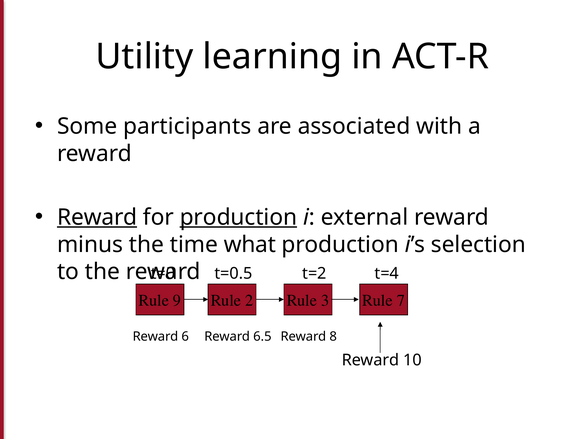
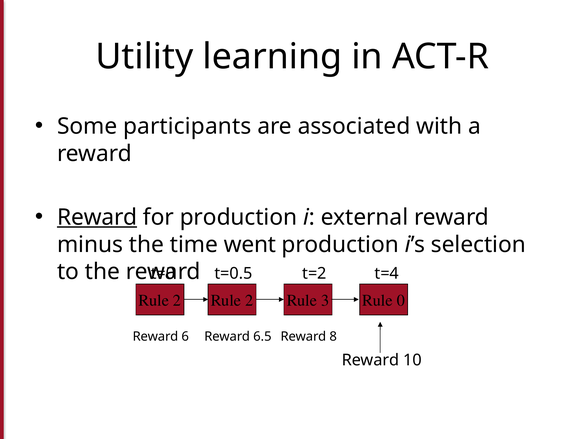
production underline: present -> none (238, 217)
what: what -> went (250, 244)
9: 9 -> 2 (177, 300)
7: 7 -> 0 (401, 300)
